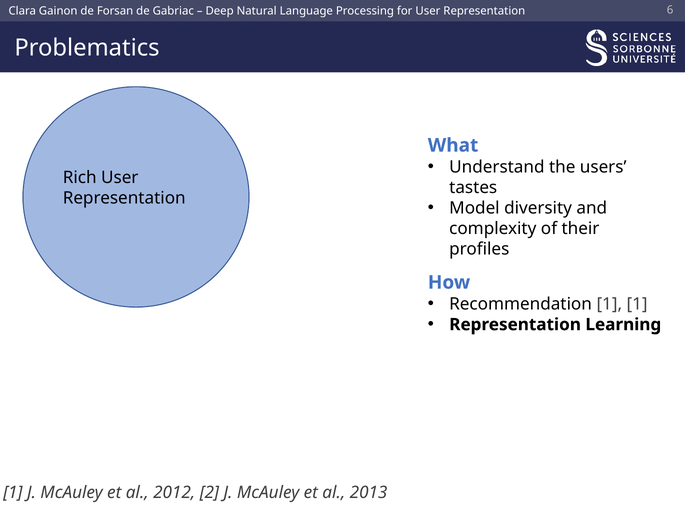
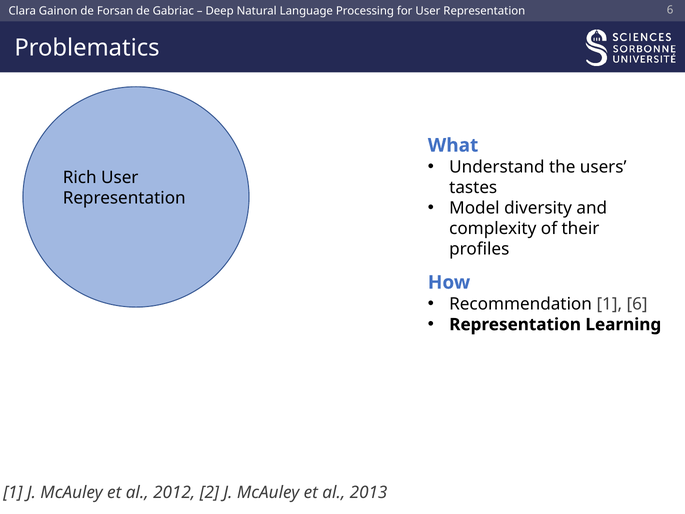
1 1: 1 -> 6 (637, 304)
